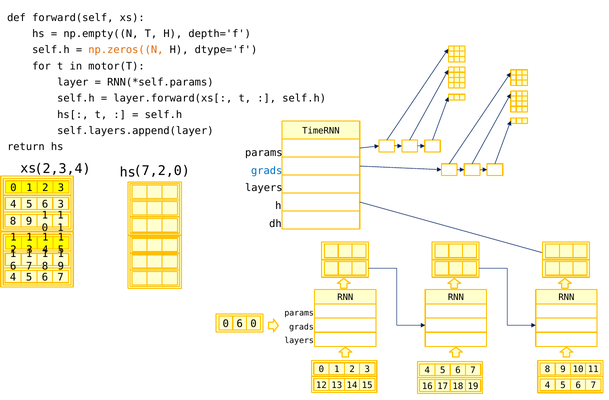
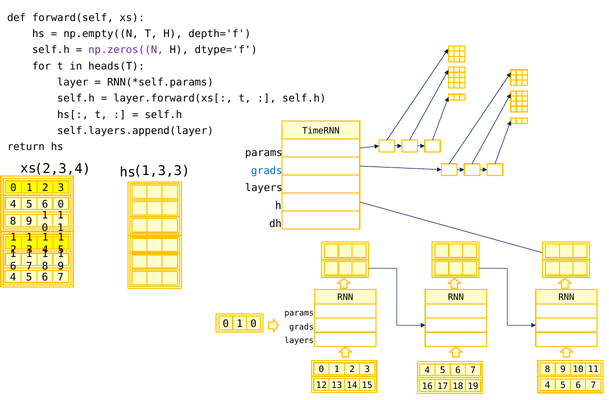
np.zeros((N colour: orange -> purple (126, 50)
motor(T: motor(T -> heads(T (117, 66)
7,2,0: 7,2,0 -> 1,3,3 (162, 171)
6 3: 3 -> 0 (61, 204)
6: 6 -> 1 (240, 324)
